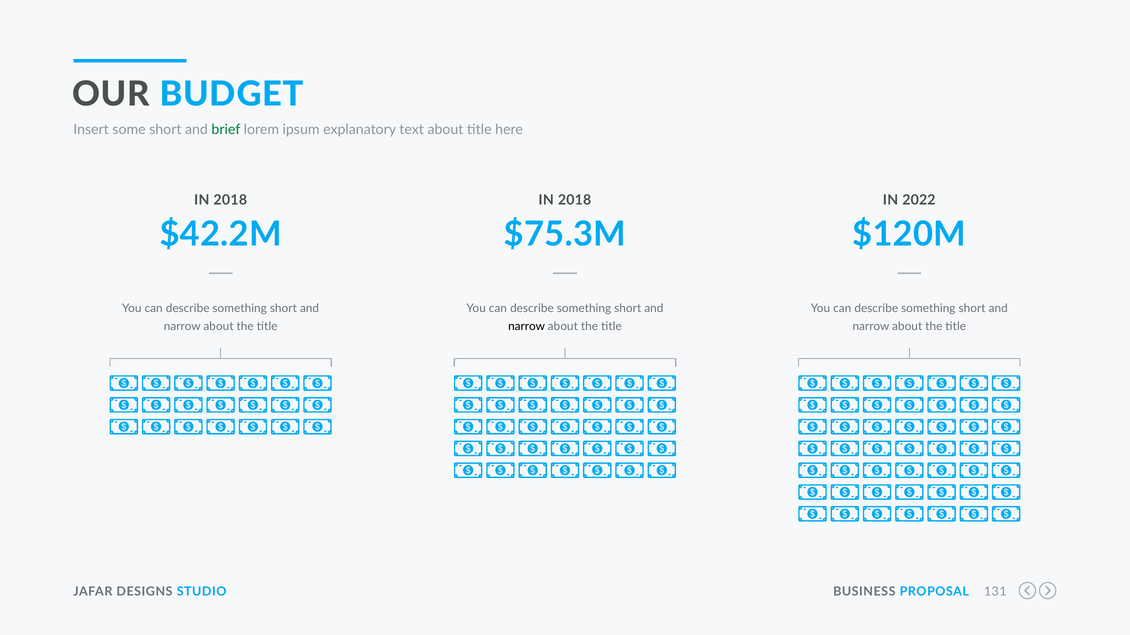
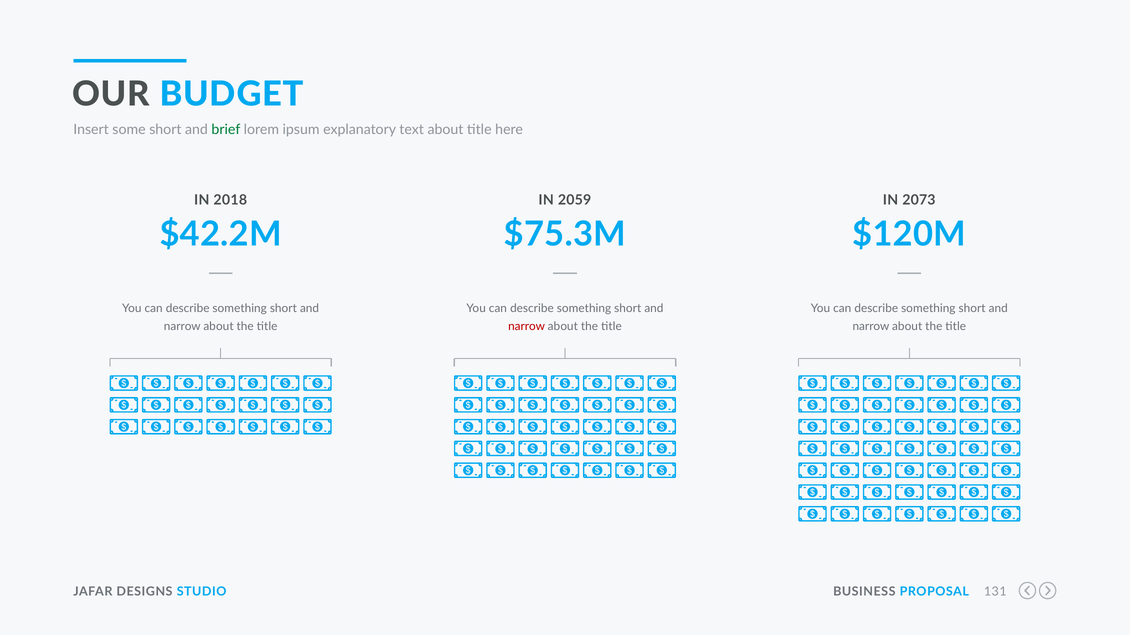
2018: 2018 -> 2059 (575, 200)
2022: 2022 -> 2073 (919, 200)
narrow colour: black -> red (527, 327)
